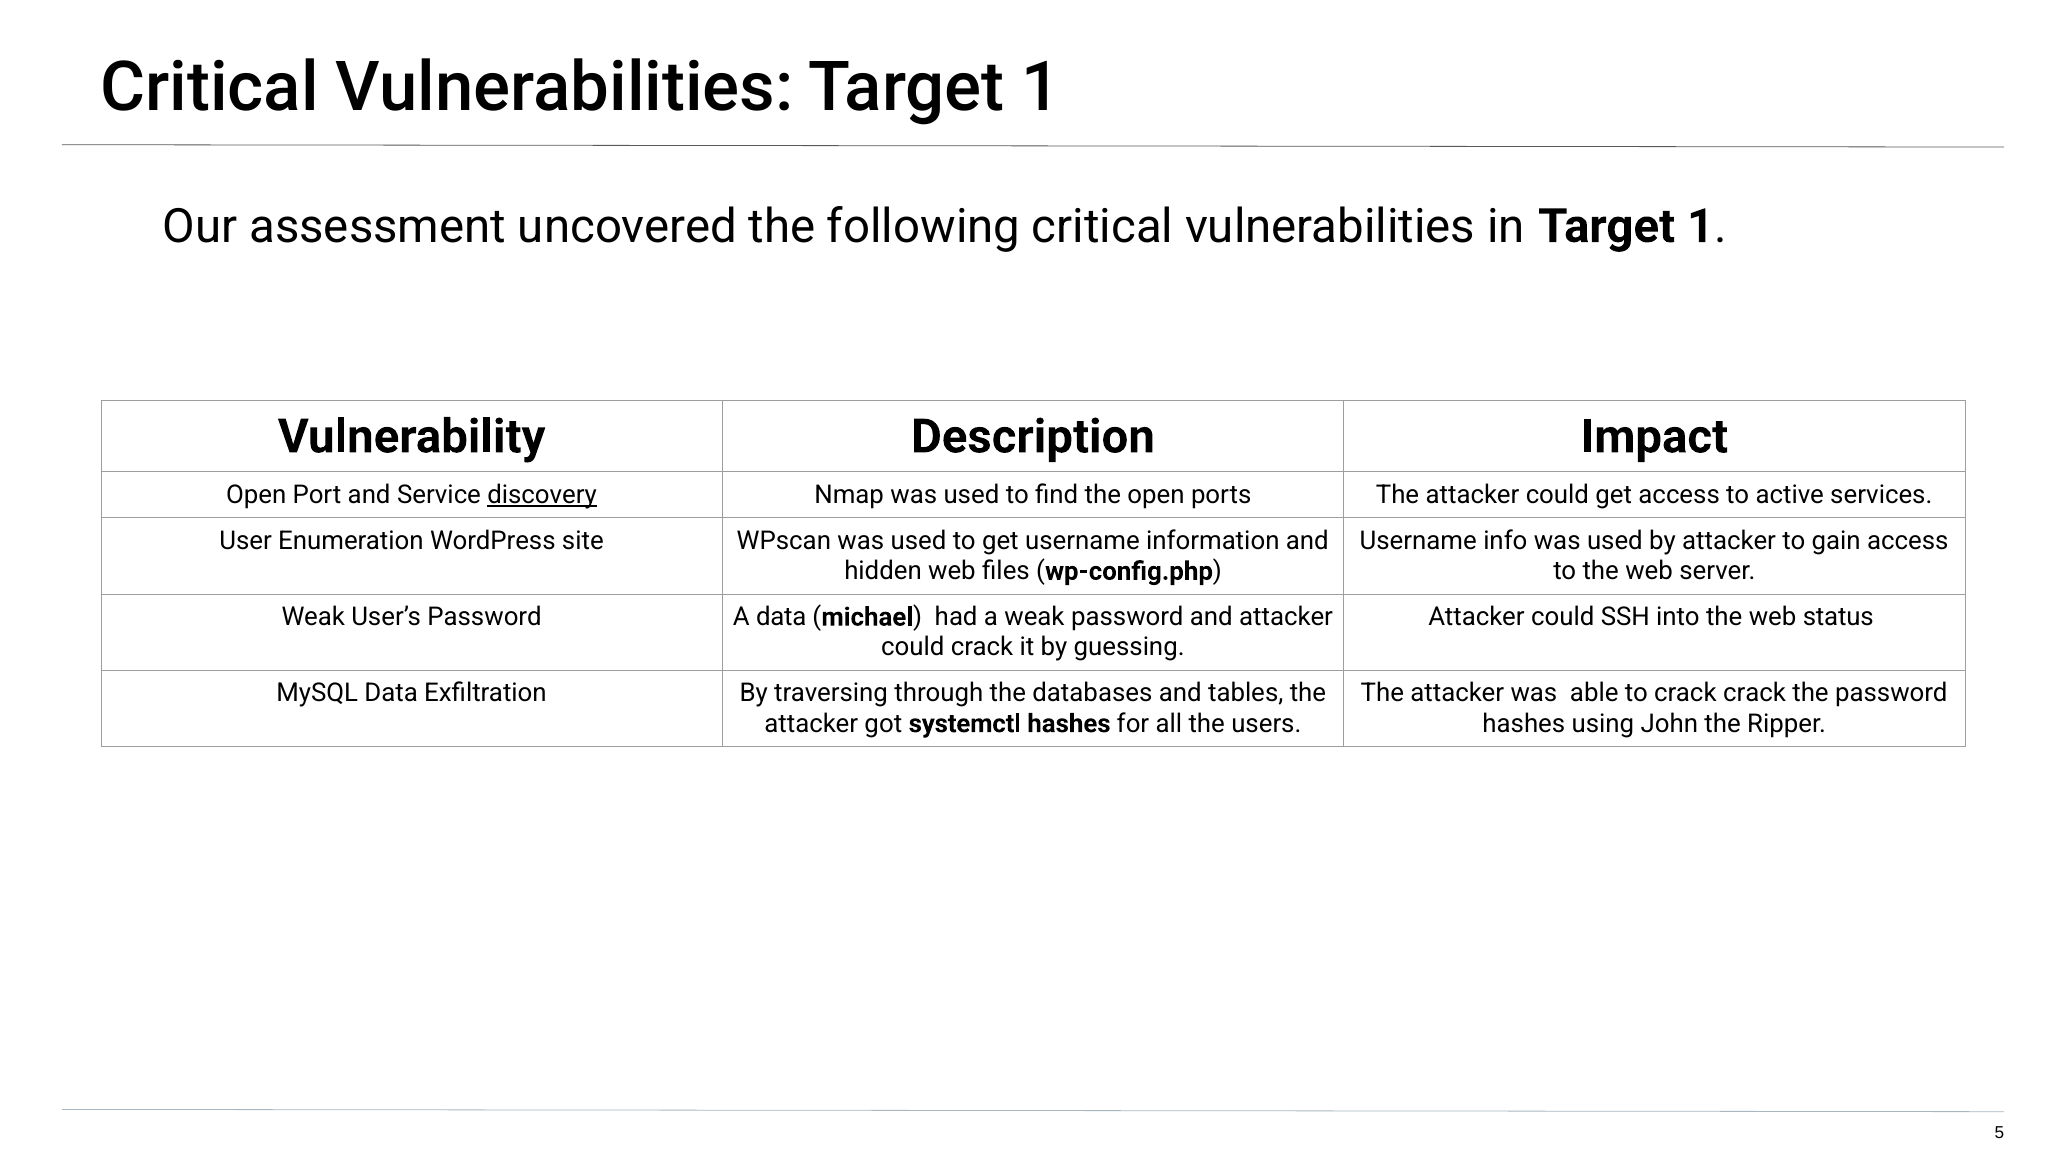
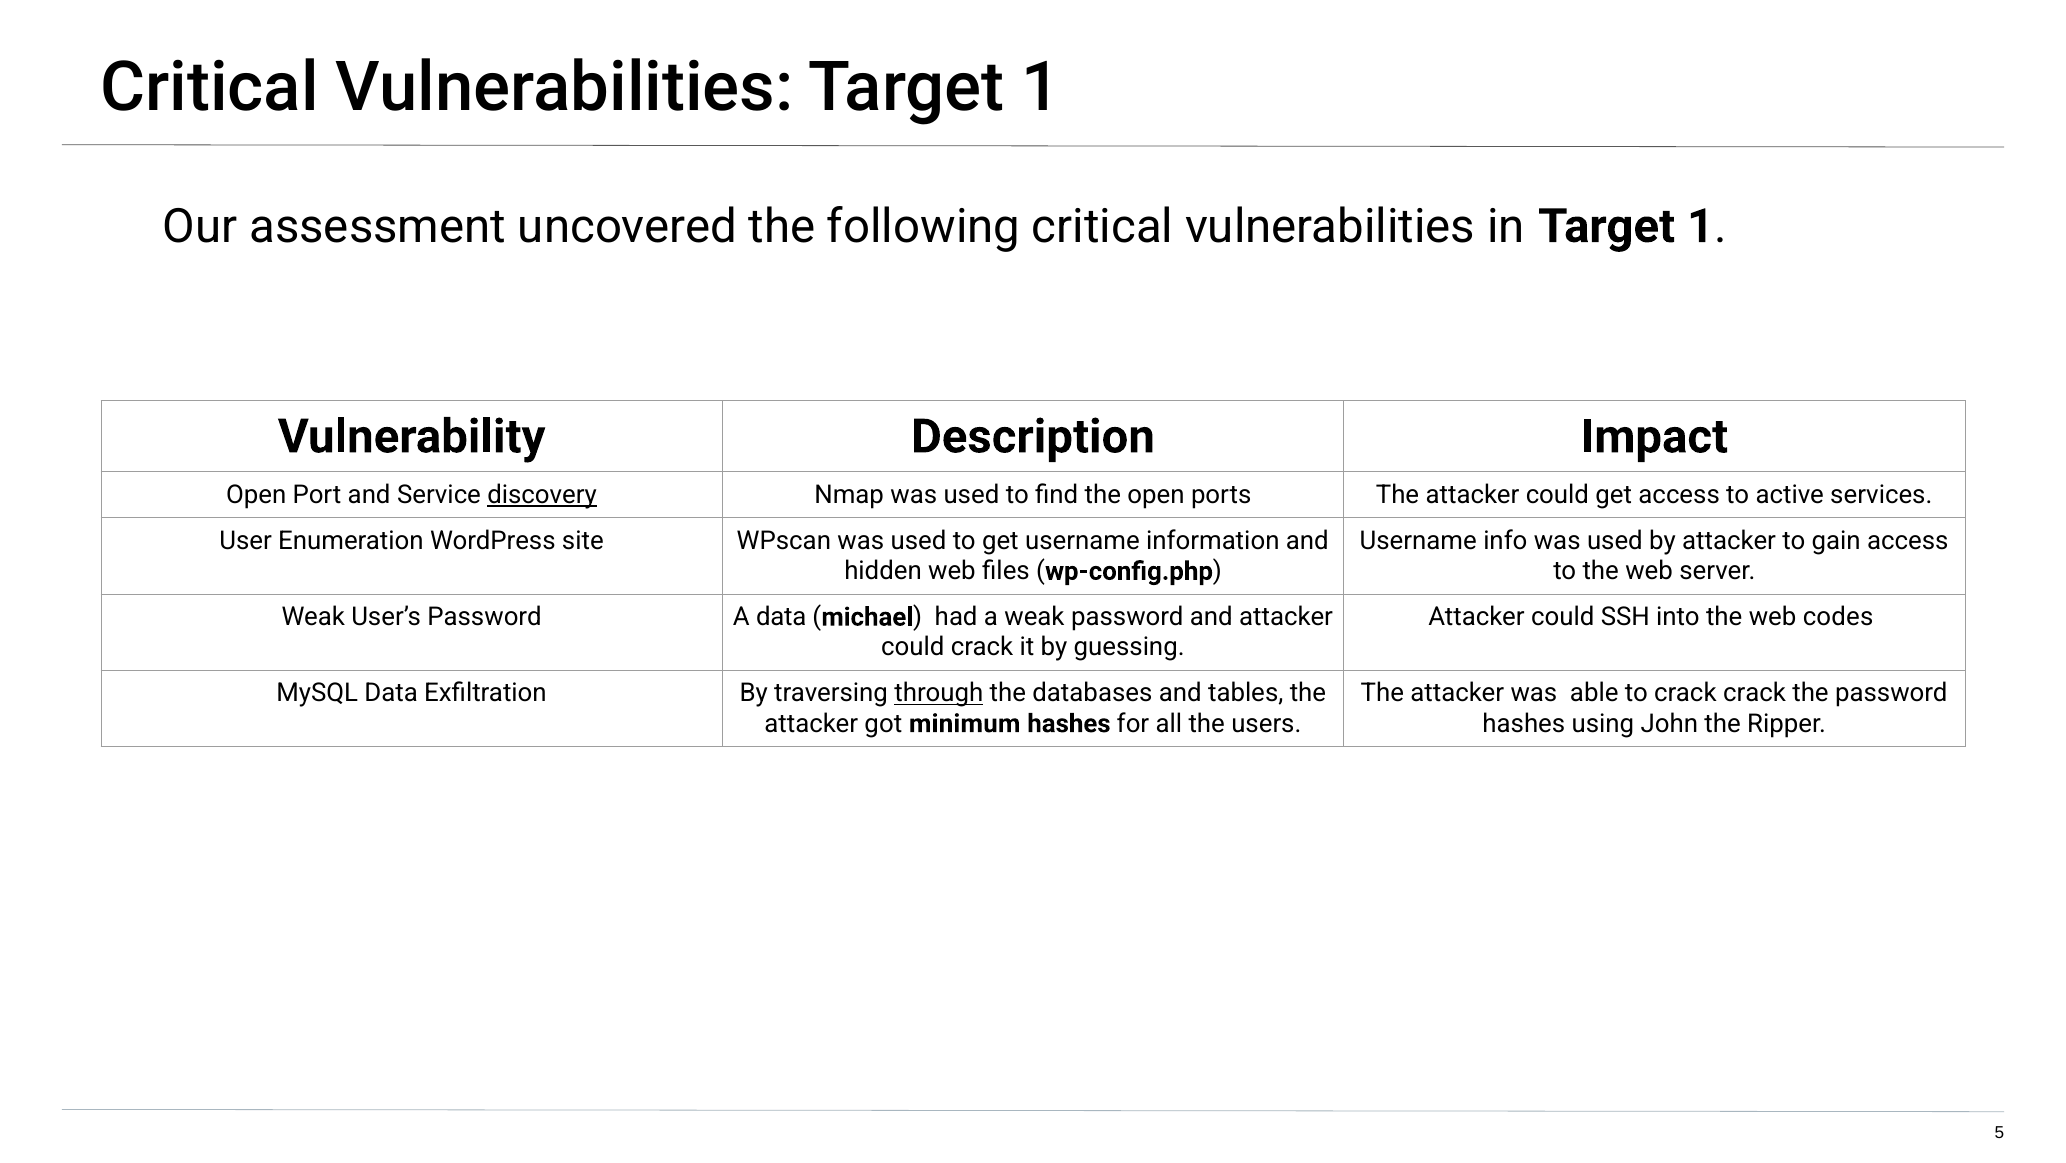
status: status -> codes (1838, 617)
through underline: none -> present (939, 693)
systemctl: systemctl -> minimum (965, 723)
